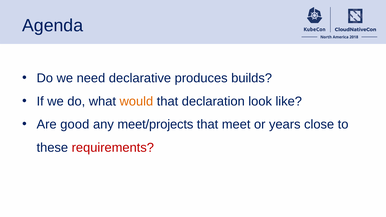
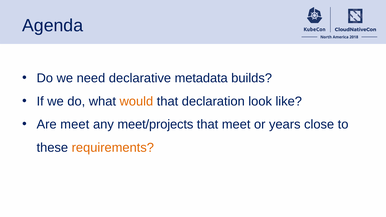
produces: produces -> metadata (201, 78)
Are good: good -> meet (75, 124)
requirements colour: red -> orange (113, 148)
